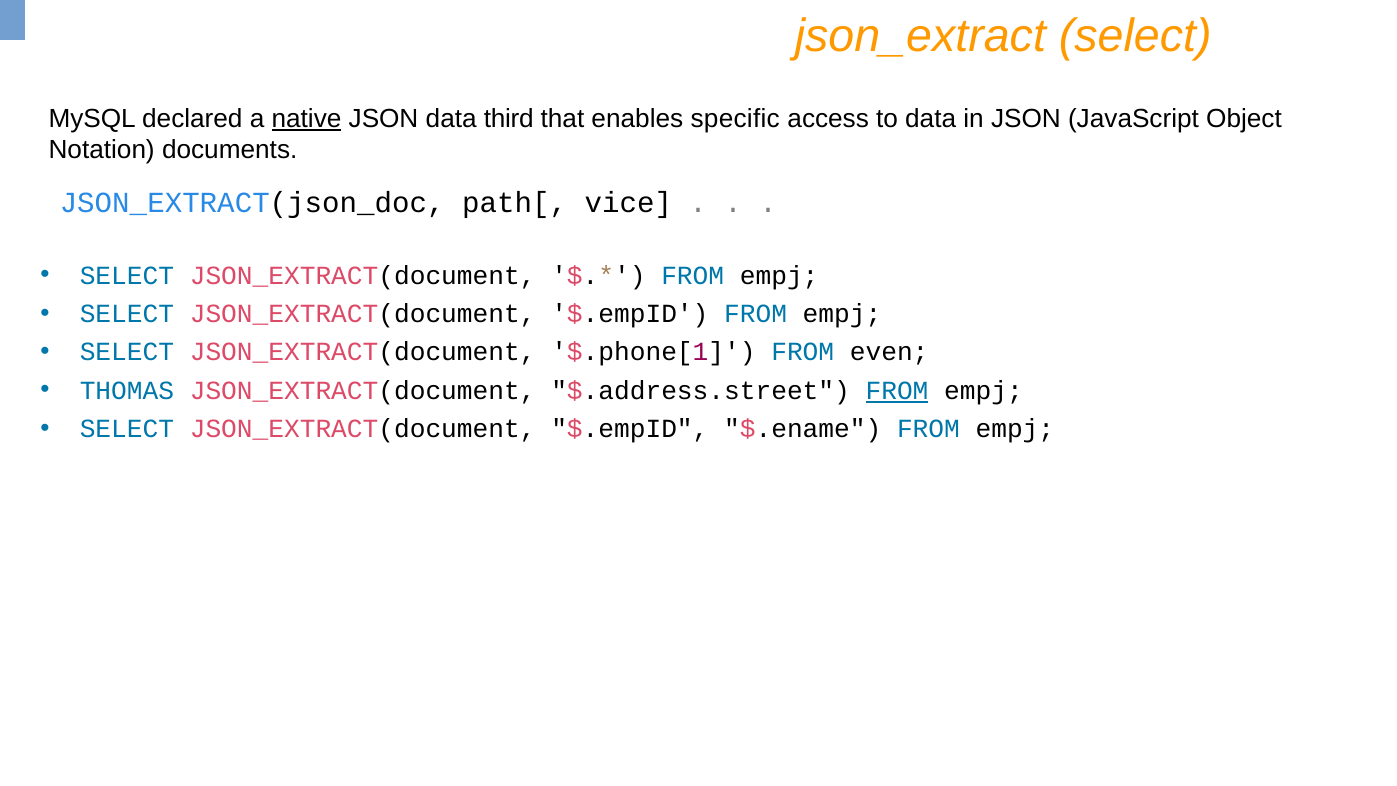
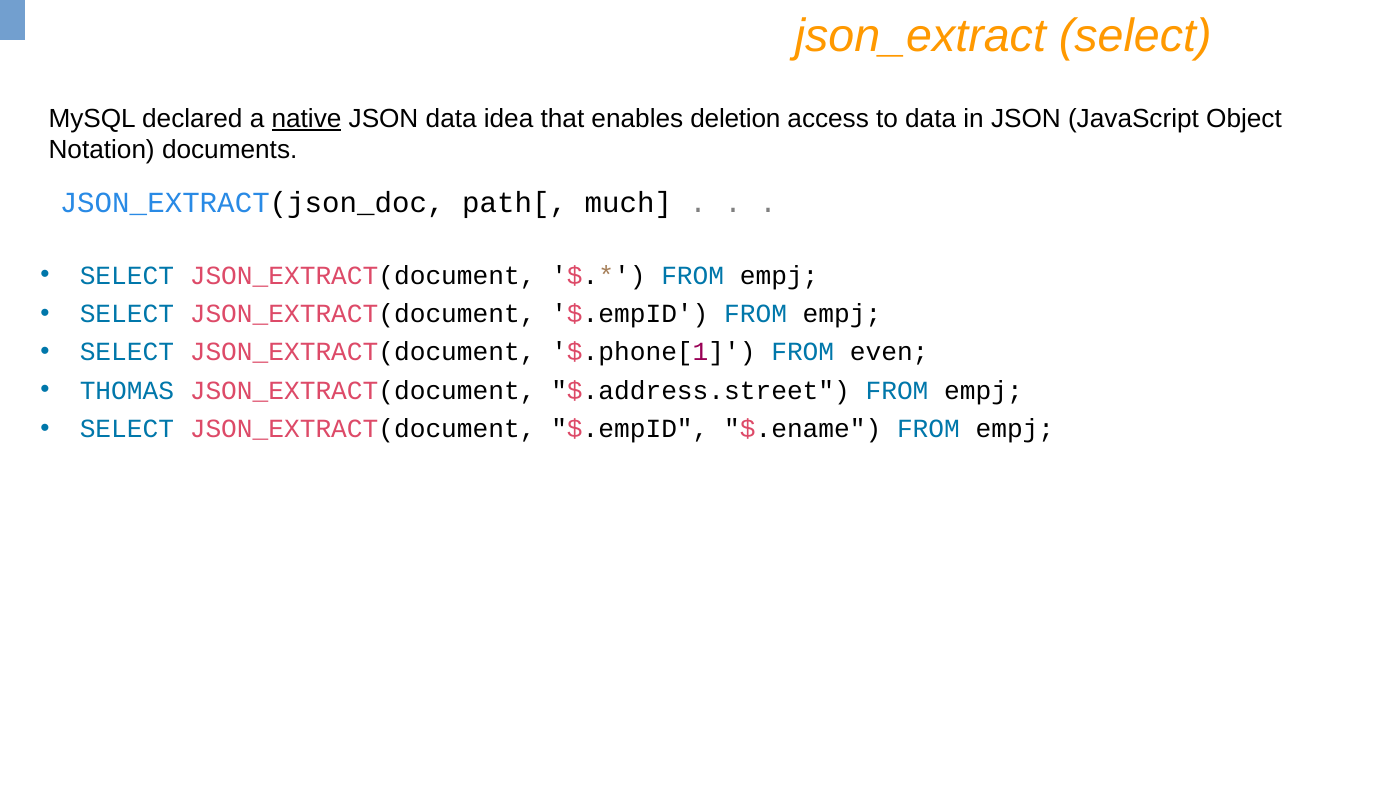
third: third -> idea (509, 119)
specific: specific -> deletion (735, 119)
vice: vice -> much (628, 203)
FROM underline: present -> none (897, 391)
